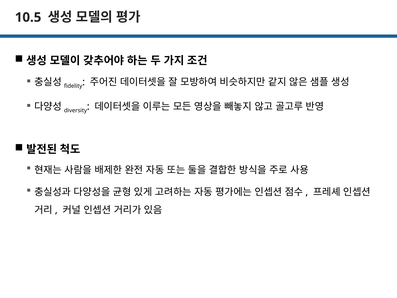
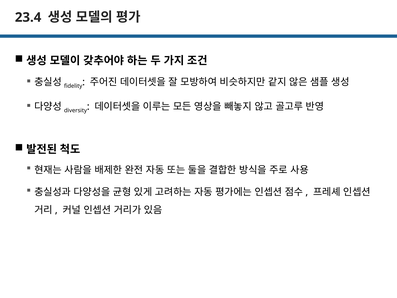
10.5: 10.5 -> 23.4 (28, 17)
